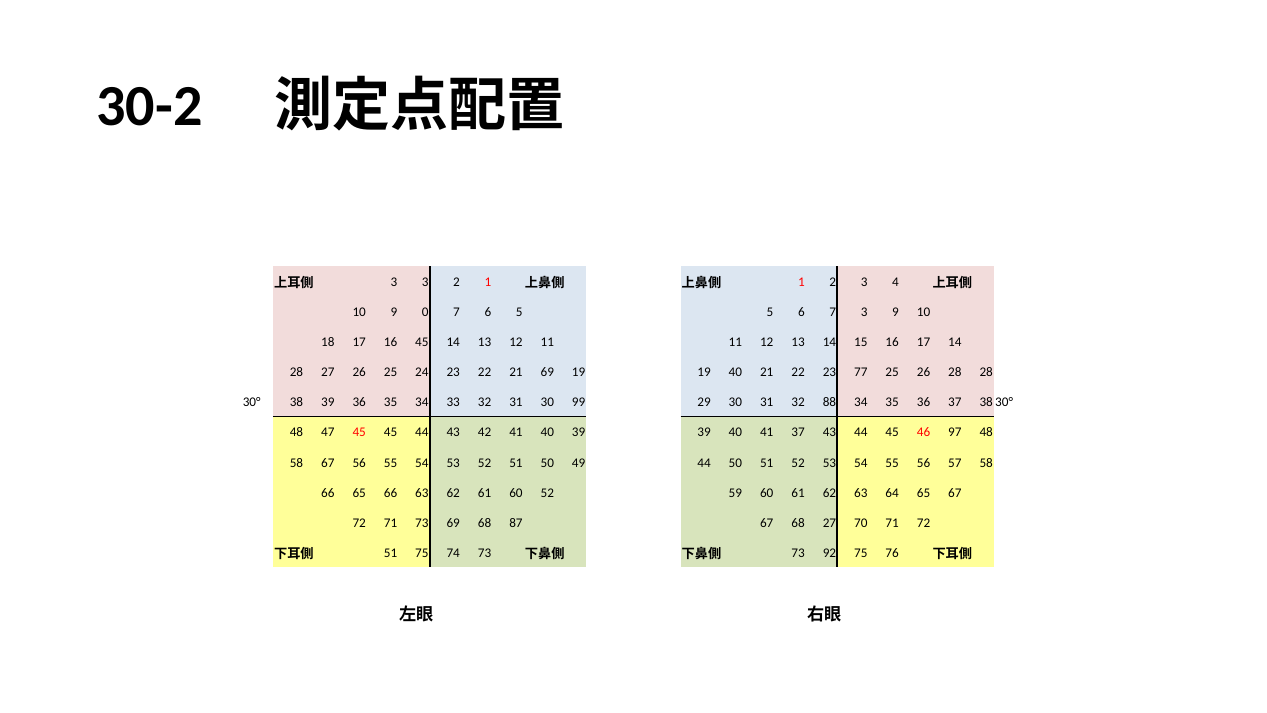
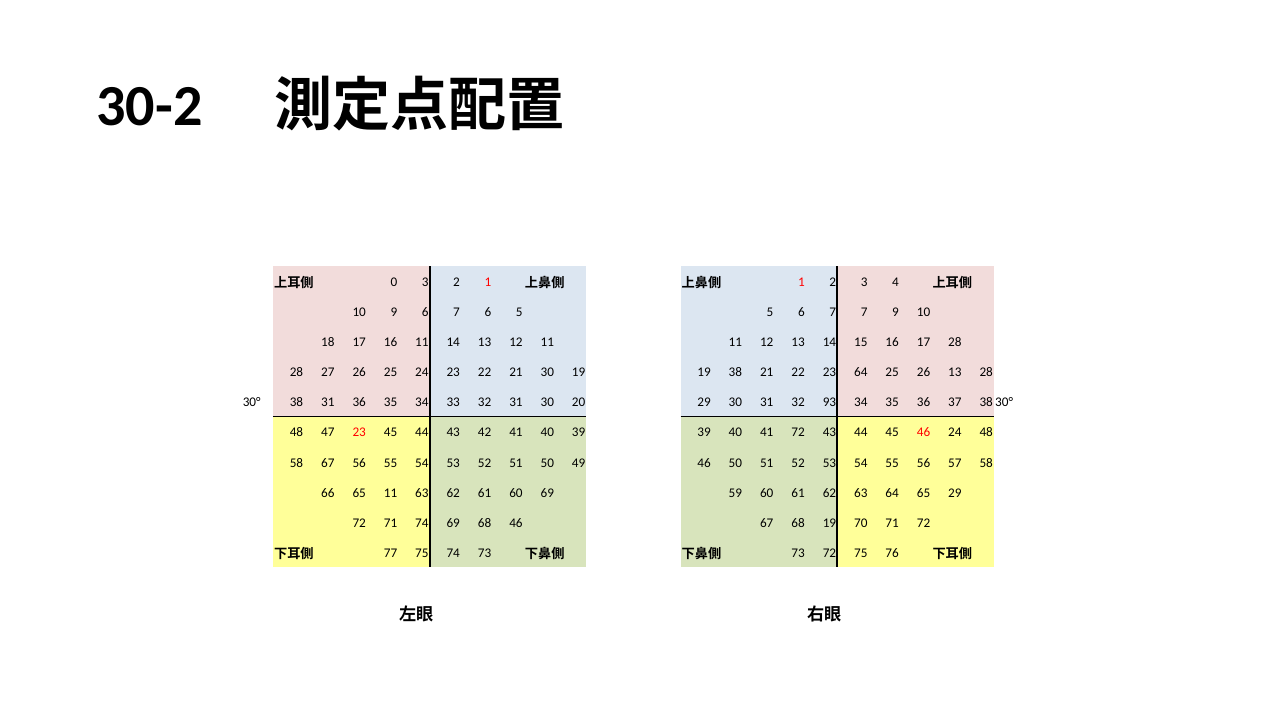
3: 3 -> 0 (394, 282)
9 0: 0 -> 6 (425, 312)
7 3: 3 -> 7 (864, 312)
16 45: 45 -> 11 (422, 342)
17 14: 14 -> 28 (955, 342)
21 69: 69 -> 30 (547, 372)
19 40: 40 -> 38 (735, 372)
23 77: 77 -> 64 (861, 372)
26 28: 28 -> 13 (955, 372)
38 39: 39 -> 31 (328, 402)
99: 99 -> 20 (579, 402)
88: 88 -> 93 (829, 402)
47 45: 45 -> 23 (359, 432)
41 37: 37 -> 72 (798, 432)
46 97: 97 -> 24 (955, 432)
49 44: 44 -> 46 (704, 462)
65 66: 66 -> 11 (391, 493)
60 52: 52 -> 69 (547, 493)
65 67: 67 -> 29 (955, 493)
71 73: 73 -> 74 (422, 523)
68 87: 87 -> 46 (516, 523)
68 27: 27 -> 19 (829, 523)
51: 51 -> 77 (391, 553)
73 92: 92 -> 72 (829, 553)
